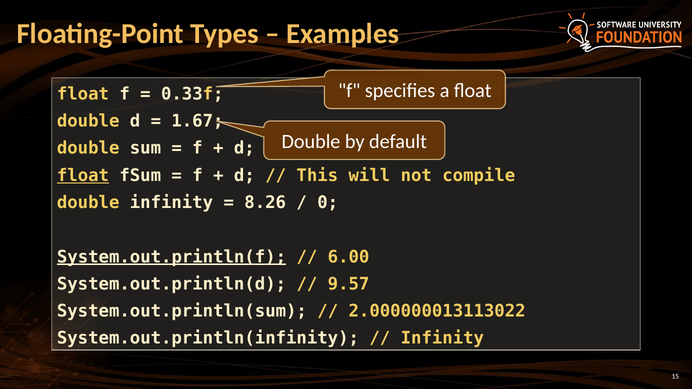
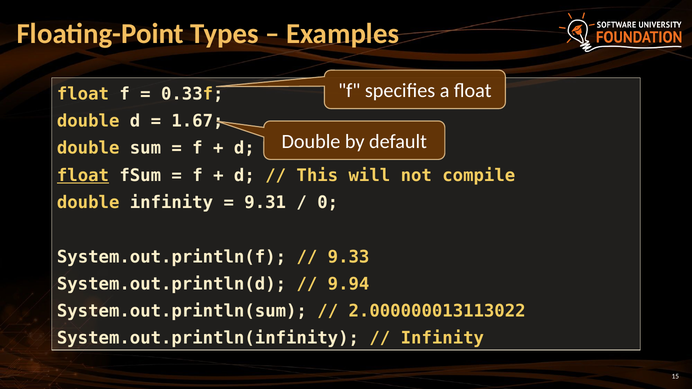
8.26: 8.26 -> 9.31 (265, 203)
System.out.println(f underline: present -> none (172, 257)
6.00: 6.00 -> 9.33 (349, 257)
9.57: 9.57 -> 9.94 (349, 284)
